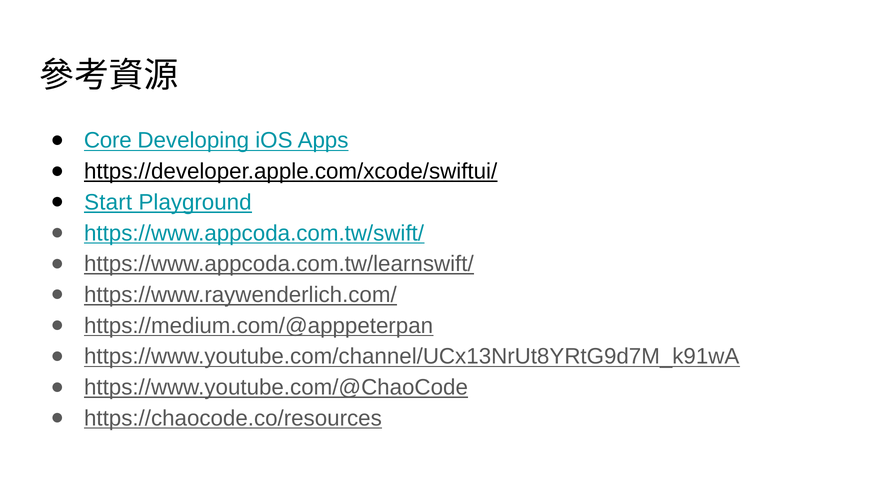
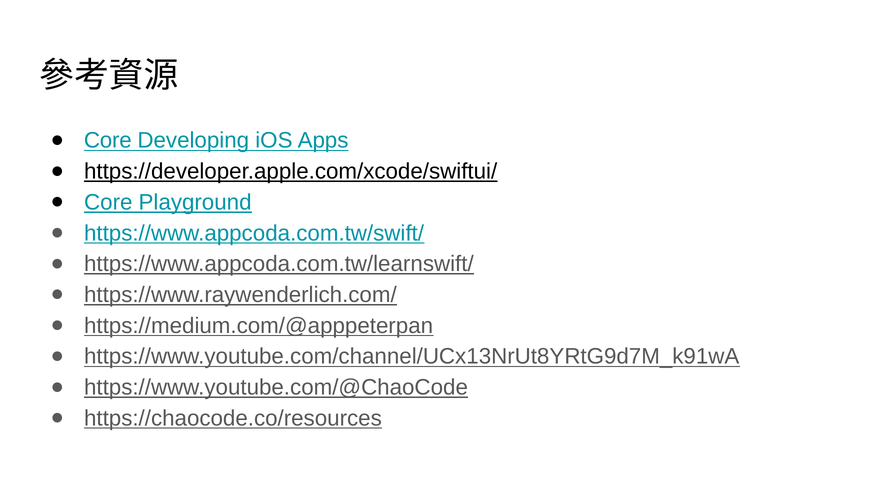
Start: Start -> Core (108, 202)
